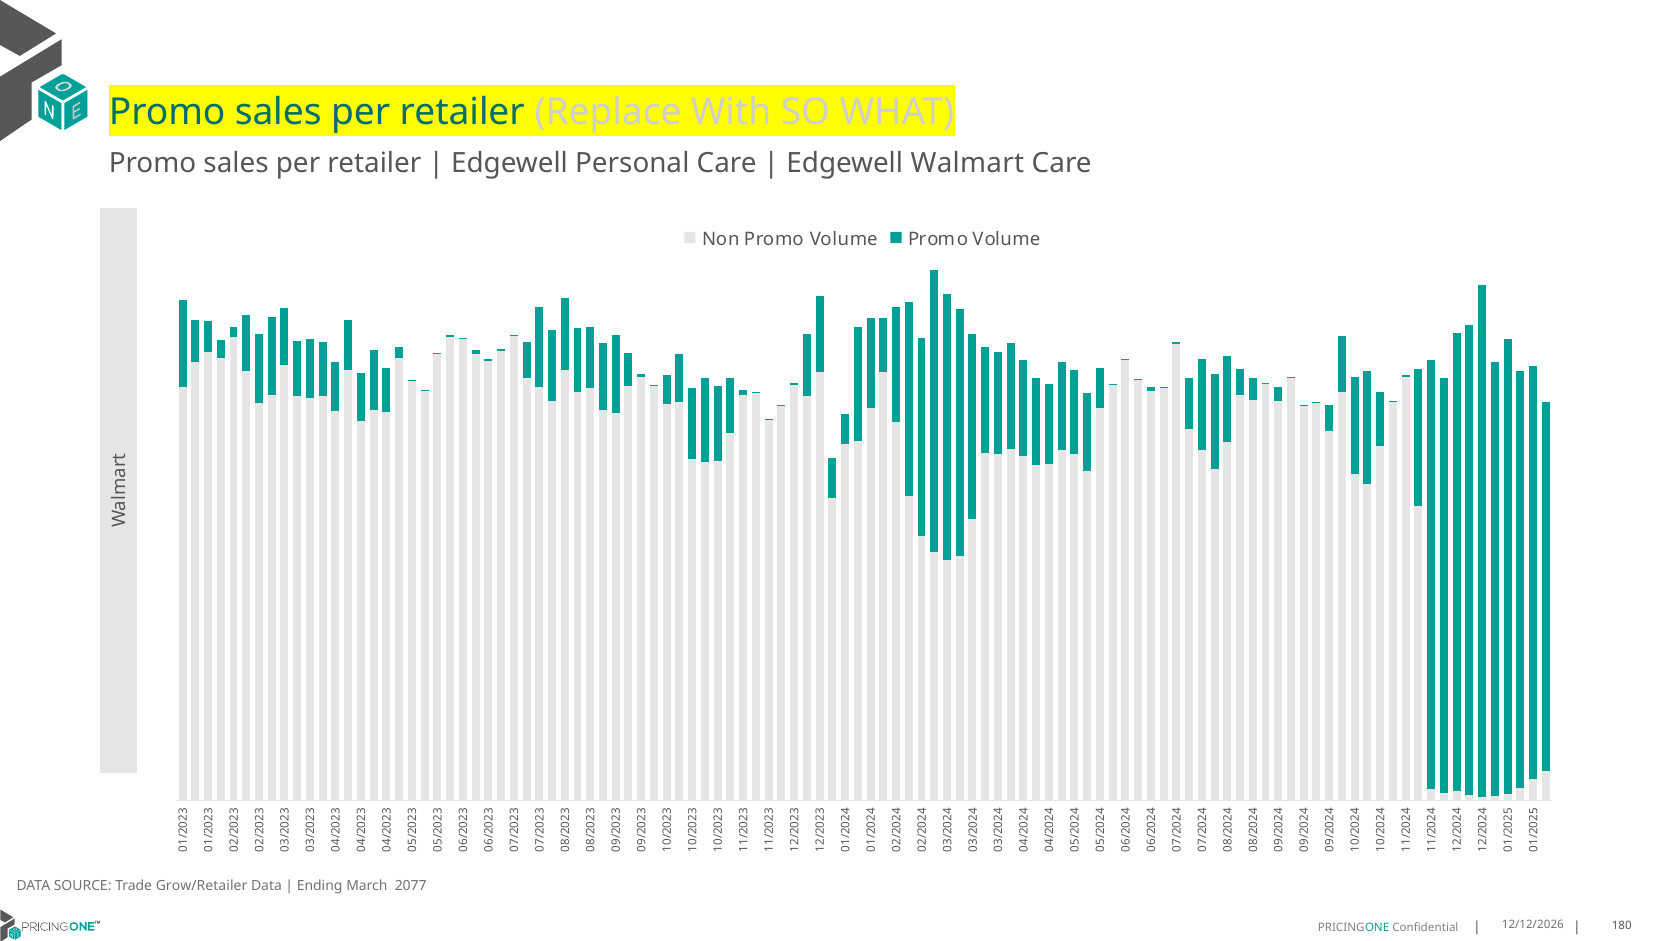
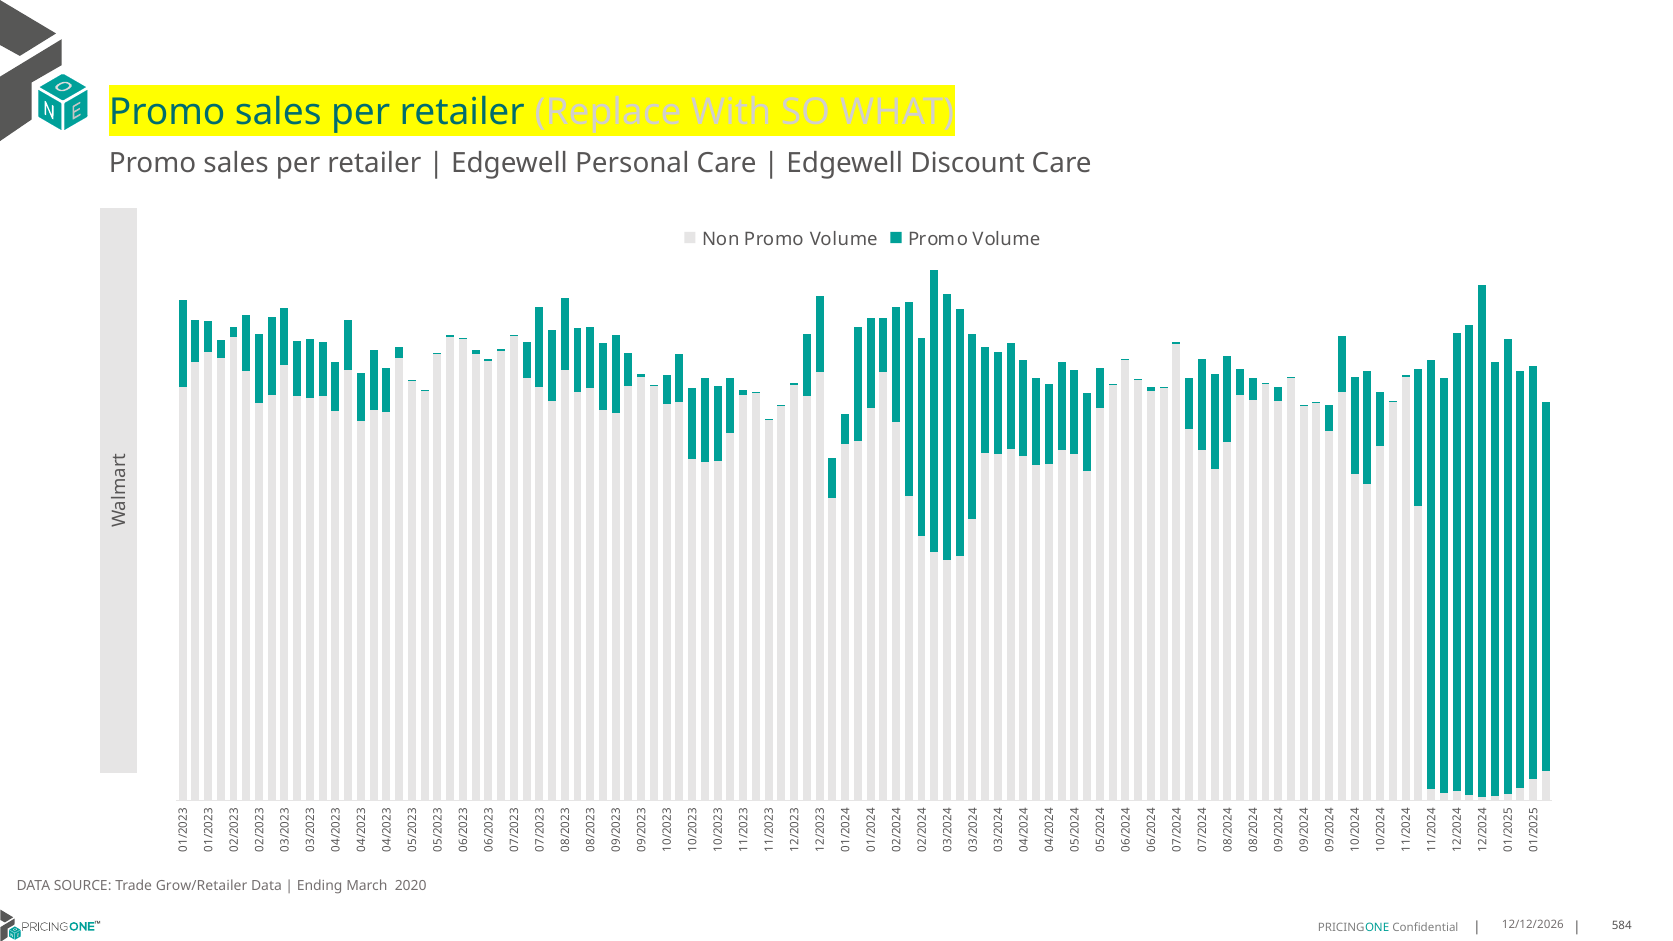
Walmart: Walmart -> Discount (968, 163)
2077: 2077 -> 2020 (411, 886)
180: 180 -> 584 (1622, 925)
